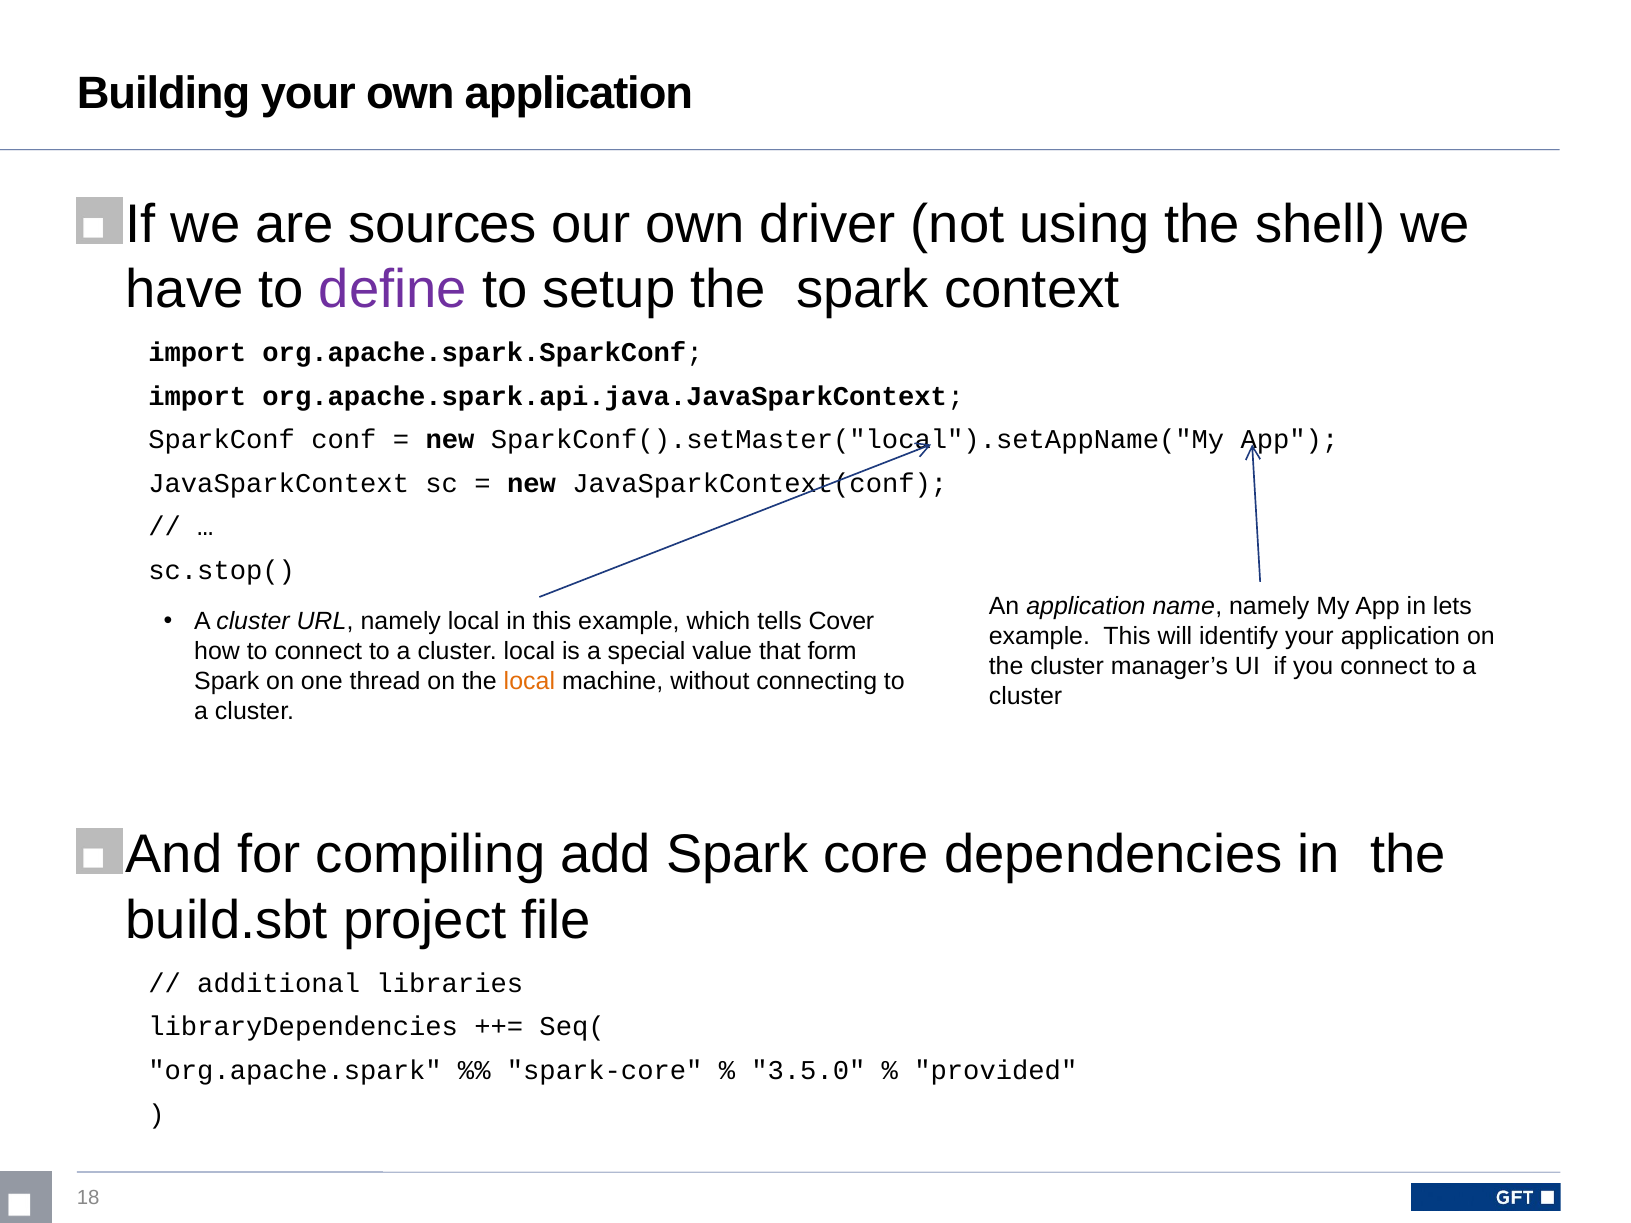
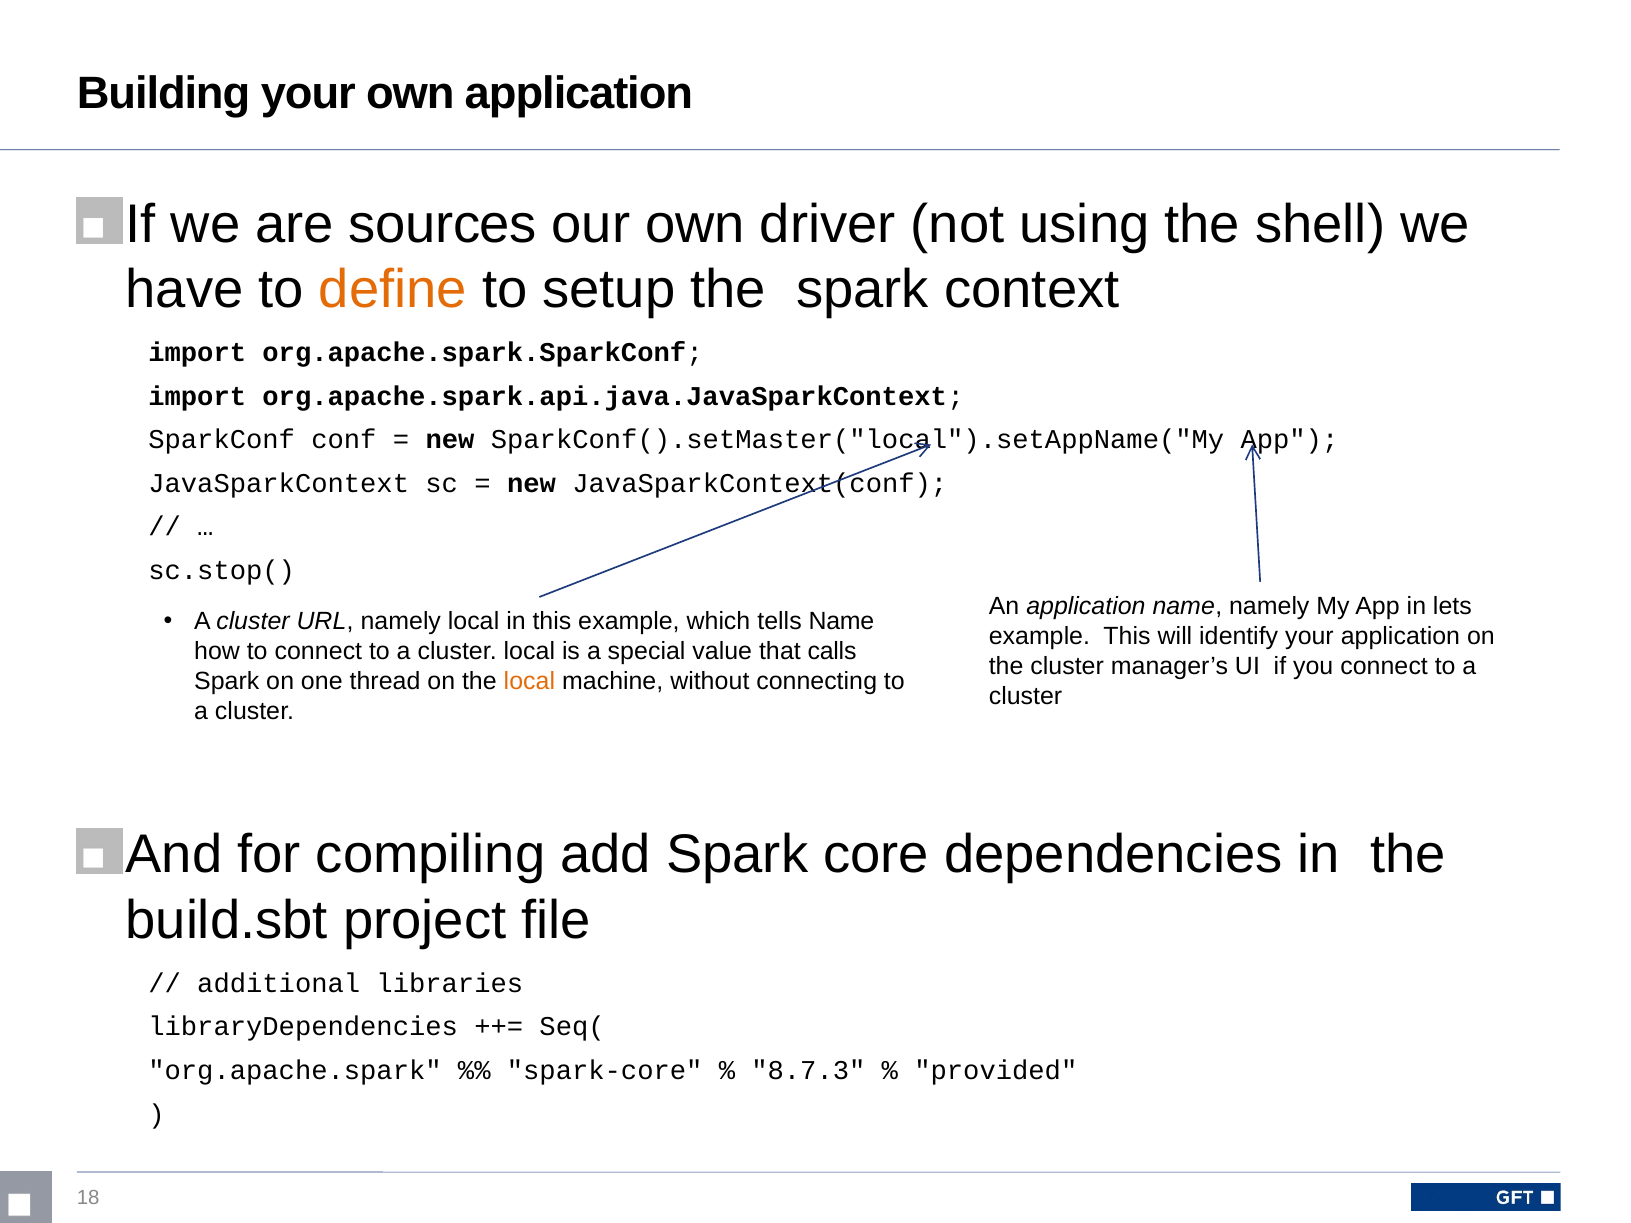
define colour: purple -> orange (393, 289)
tells Cover: Cover -> Name (841, 622)
form: form -> calls (832, 652)
3.5.0: 3.5.0 -> 8.7.3 (808, 1071)
